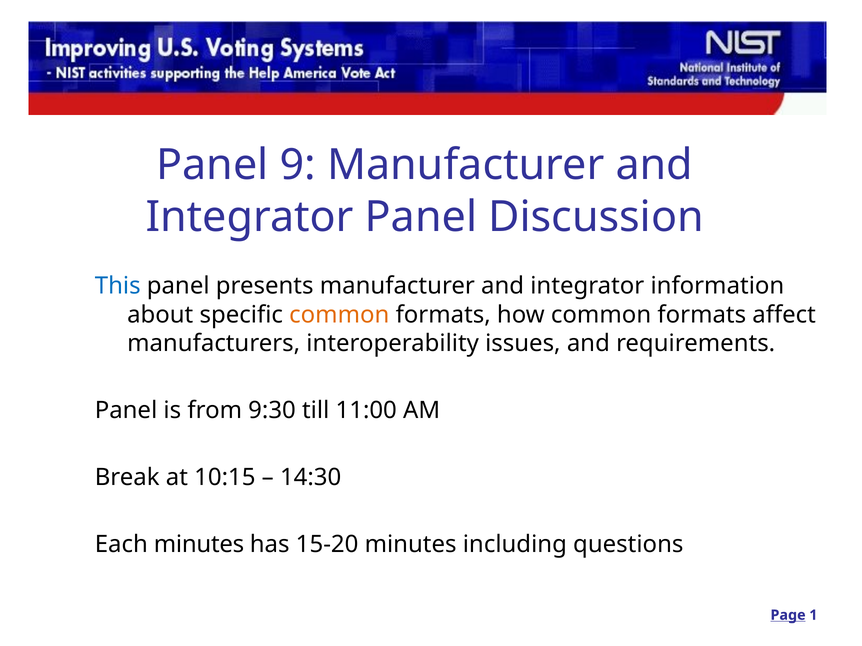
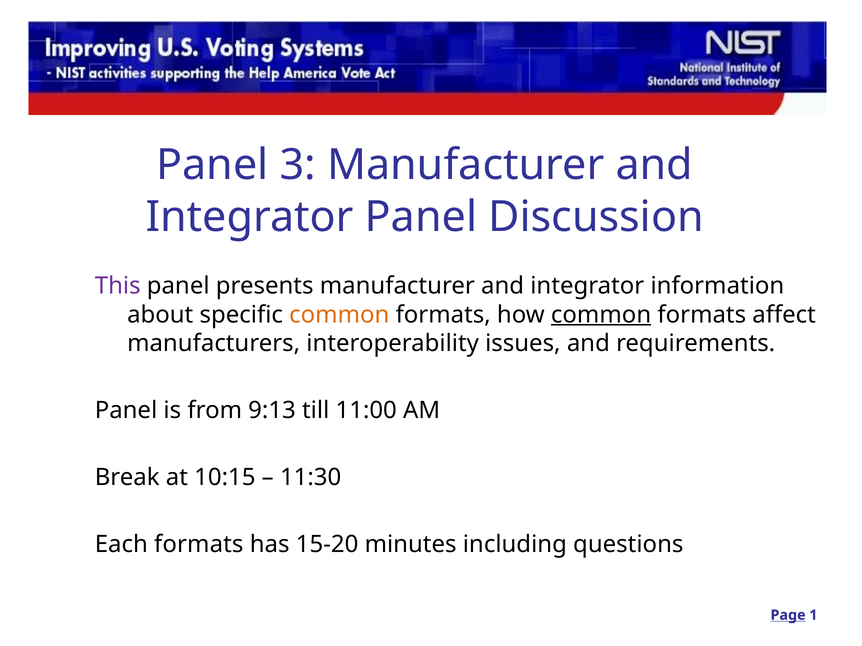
9: 9 -> 3 (298, 165)
This colour: blue -> purple (118, 286)
common underline: none -> present (601, 315)
9:30: 9:30 -> 9:13 (272, 411)
14:30: 14:30 -> 11:30 (311, 478)
Each minutes: minutes -> formats (199, 545)
